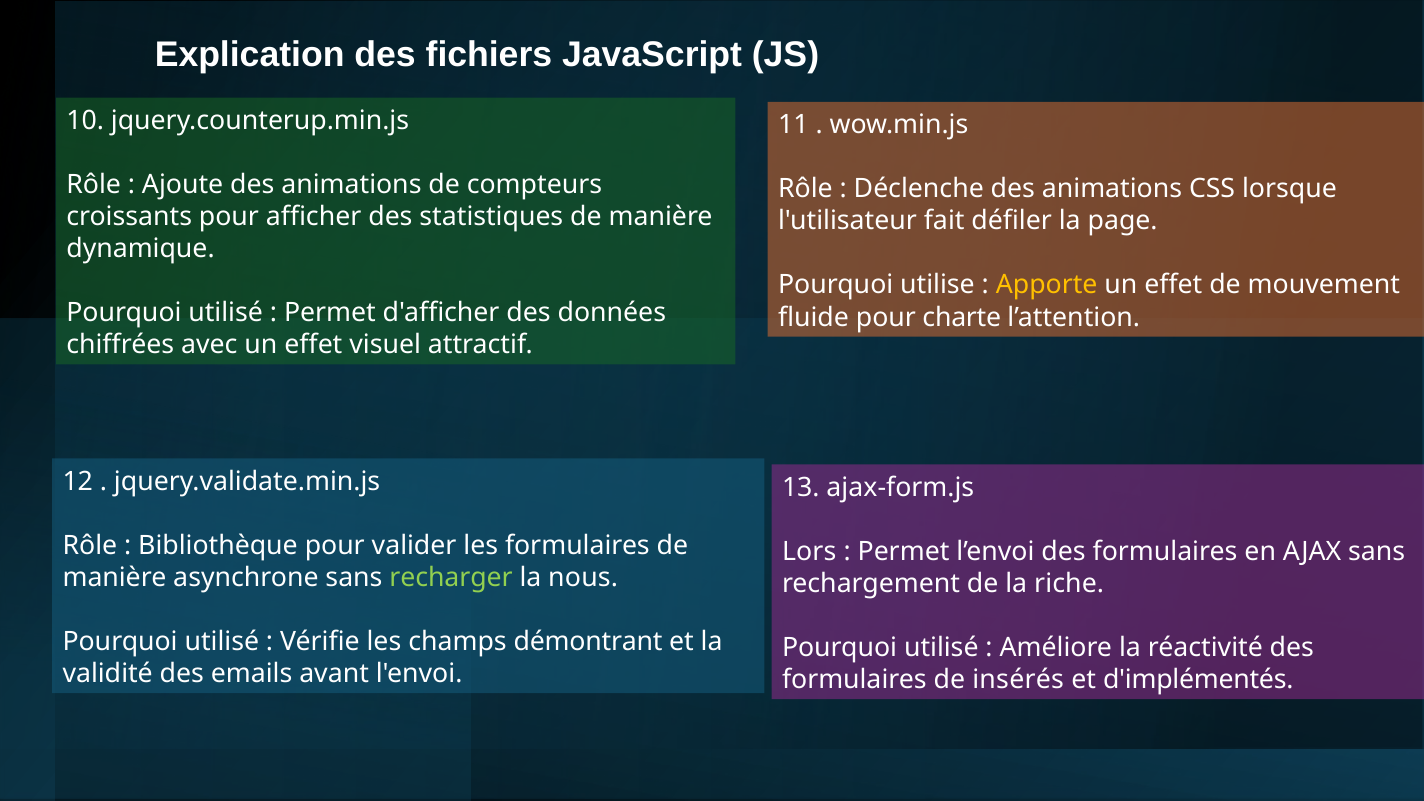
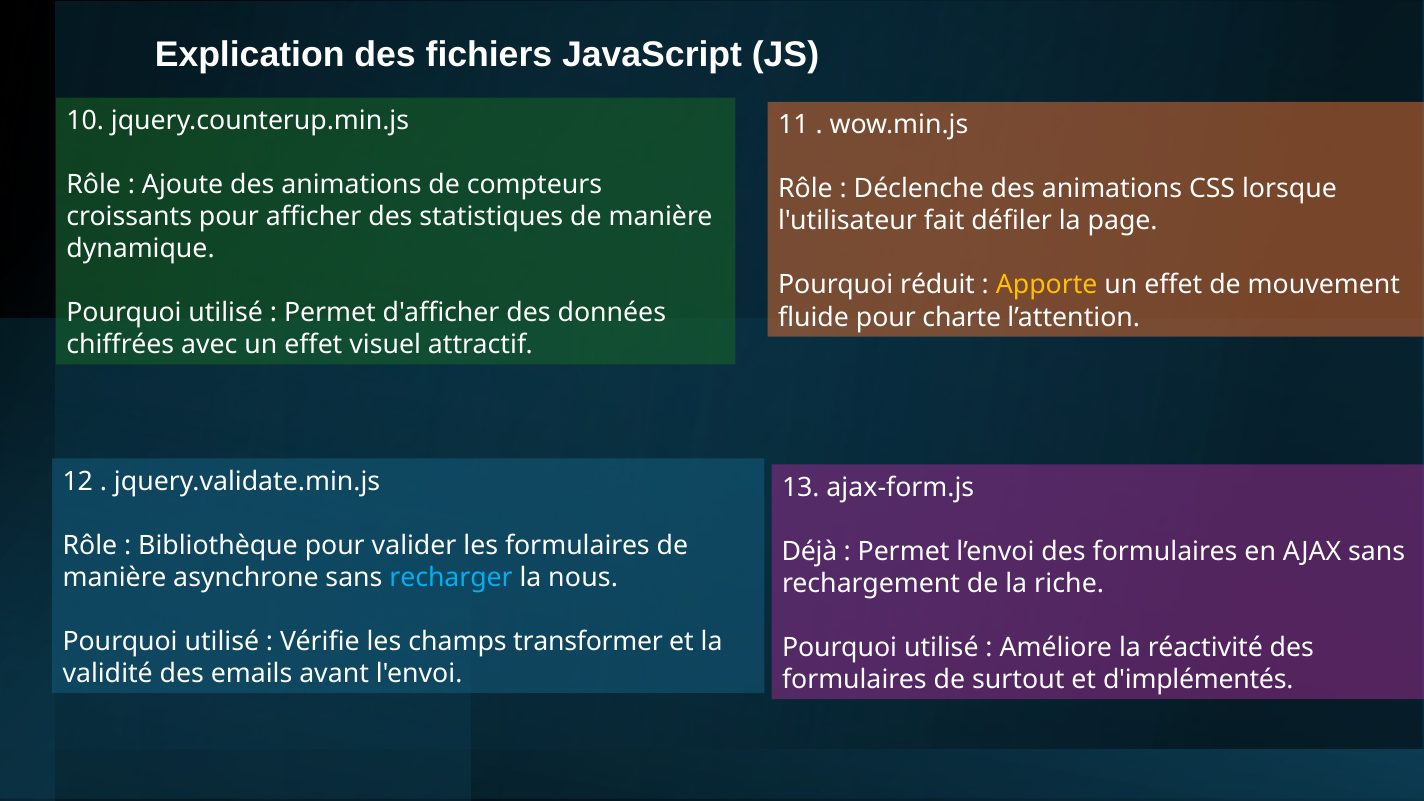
utilise: utilise -> réduit (938, 285)
Lors: Lors -> Déjà (809, 552)
recharger colour: light green -> light blue (451, 578)
démontrant: démontrant -> transformer (588, 642)
insérés: insérés -> surtout (1018, 680)
